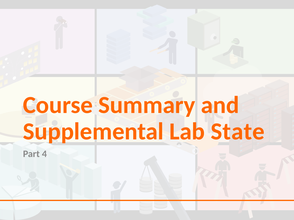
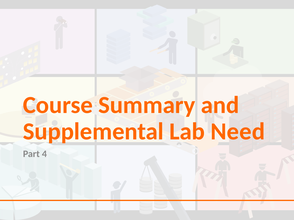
State: State -> Need (238, 132)
